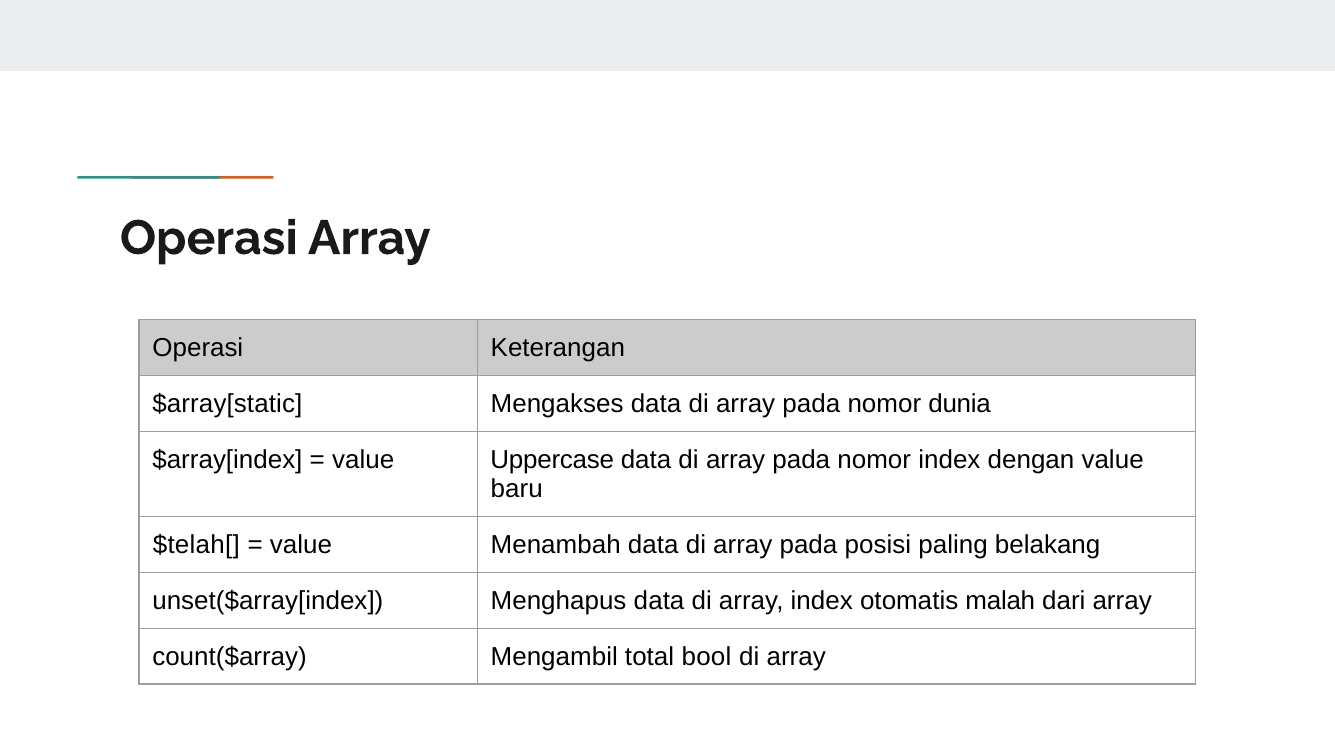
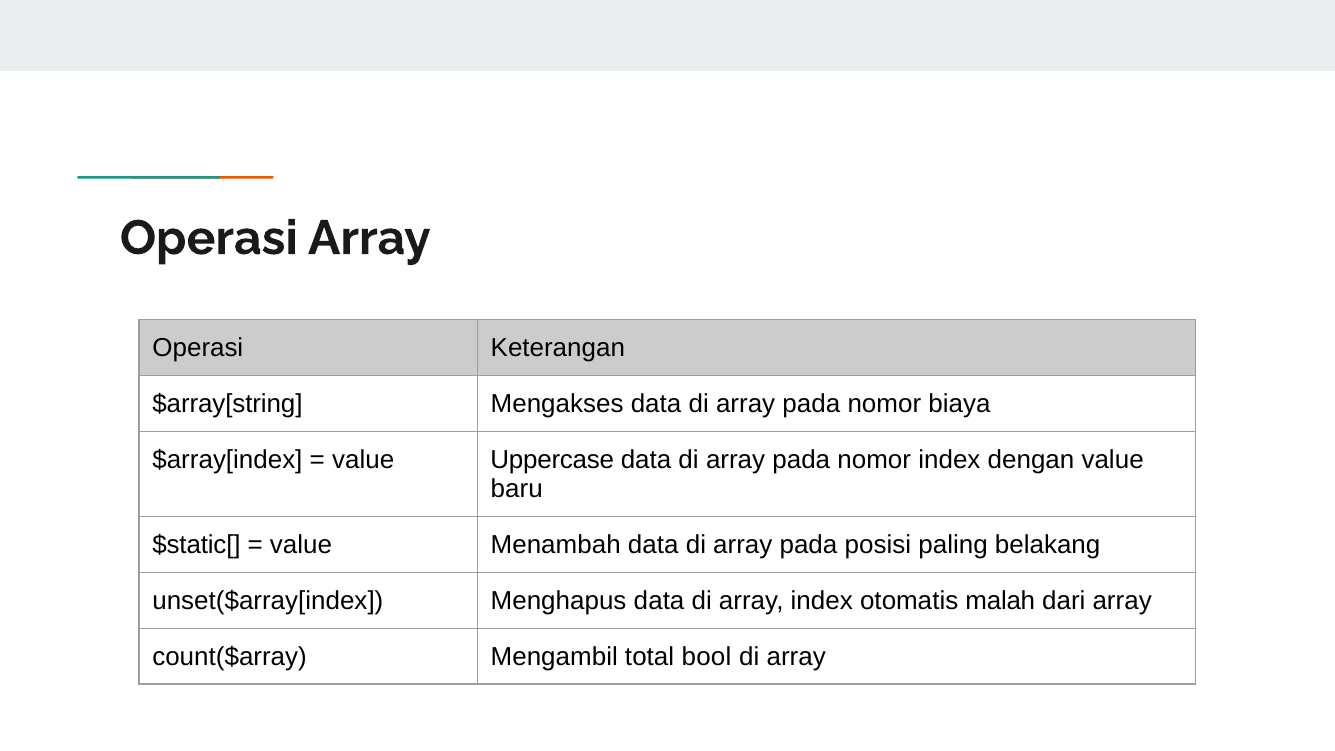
$array[static: $array[static -> $array[string (227, 404)
dunia: dunia -> biaya (959, 404)
$telah[: $telah[ -> $static[ (196, 545)
